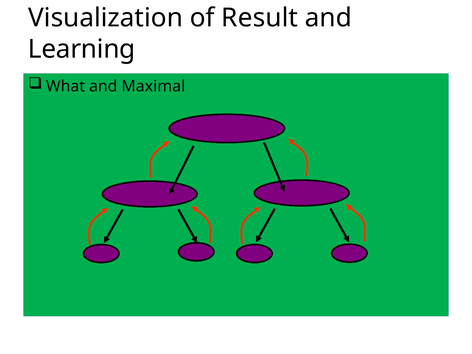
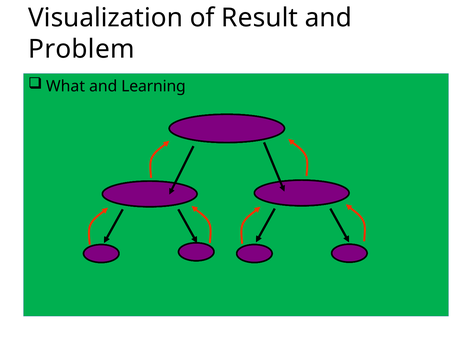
Learning: Learning -> Problem (81, 49)
Maximal: Maximal -> Learning (153, 86)
